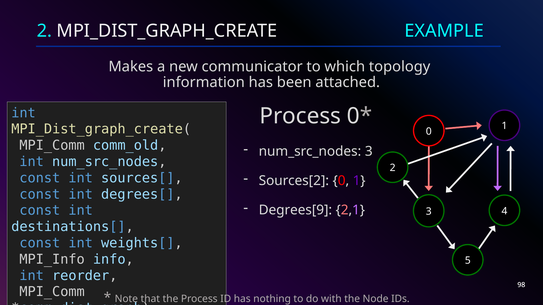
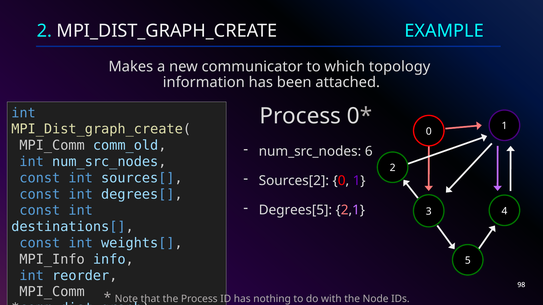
num_src_nodes 3: 3 -> 6 (369, 152)
Degrees[9: Degrees[9 -> Degrees[5 (295, 210)
